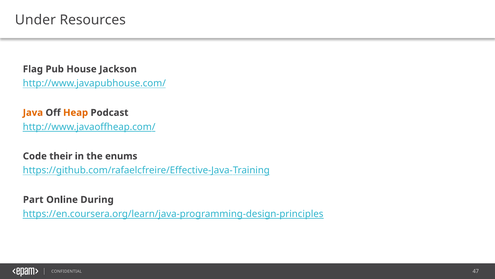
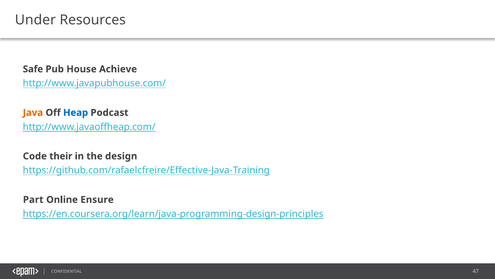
Flag: Flag -> Safe (33, 69)
Jackson: Jackson -> Achieve (118, 69)
Heap colour: orange -> blue (76, 112)
enums: enums -> design (121, 156)
During: During -> Ensure (97, 199)
